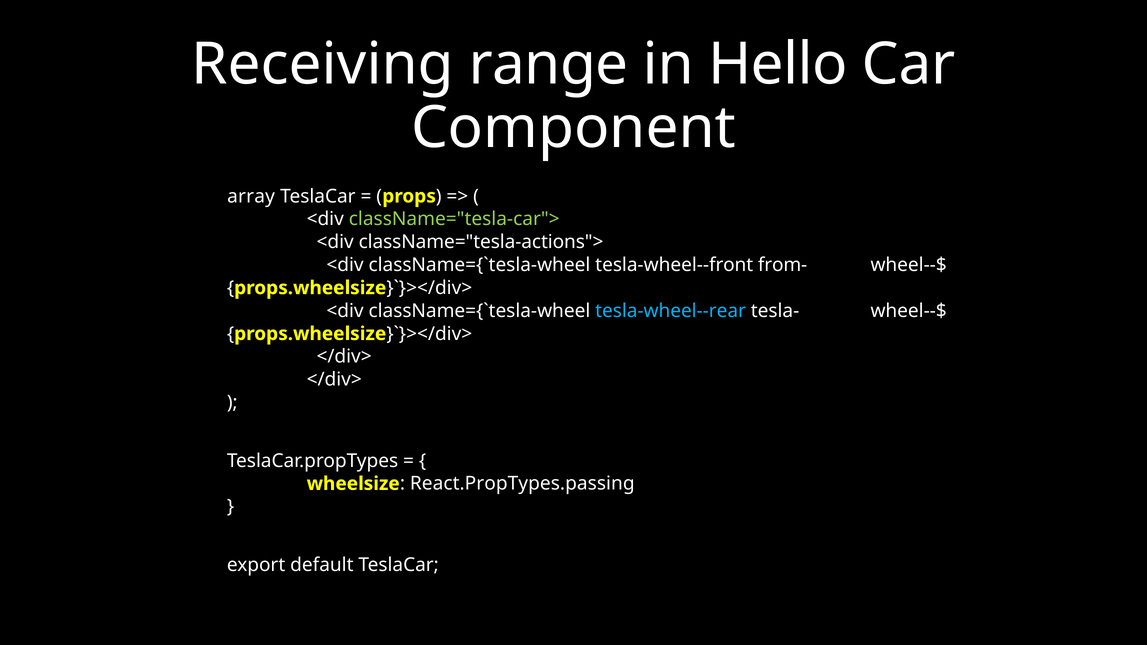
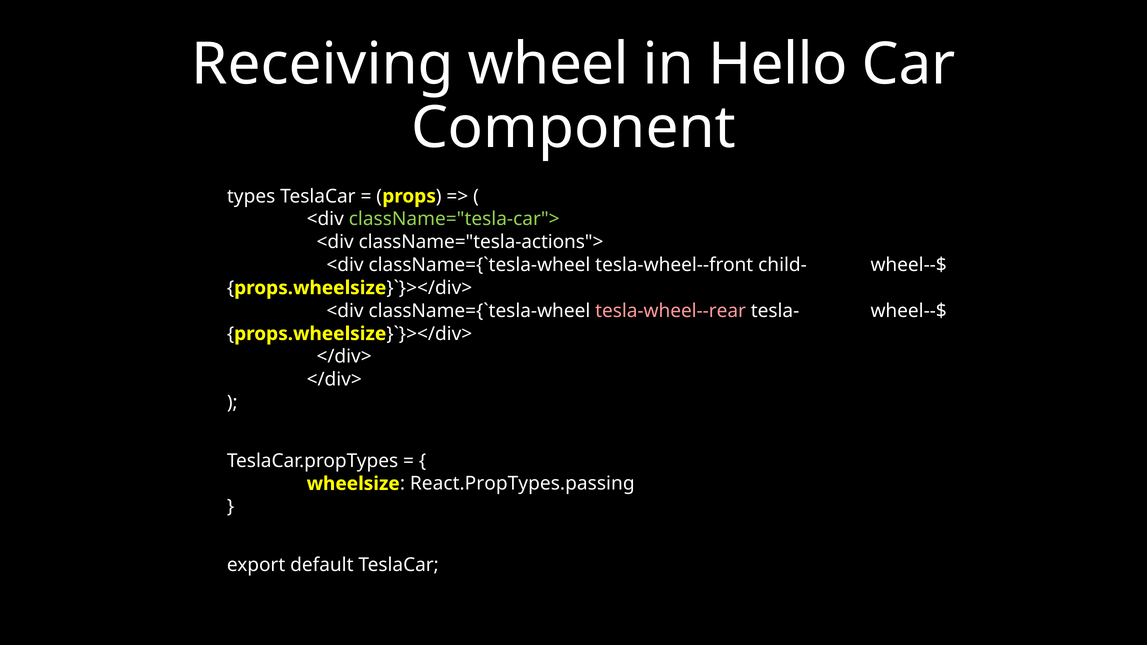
range: range -> wheel (548, 65)
array: array -> types (251, 196)
from-: from- -> child- (783, 265)
tesla-wheel--rear colour: light blue -> pink (671, 311)
